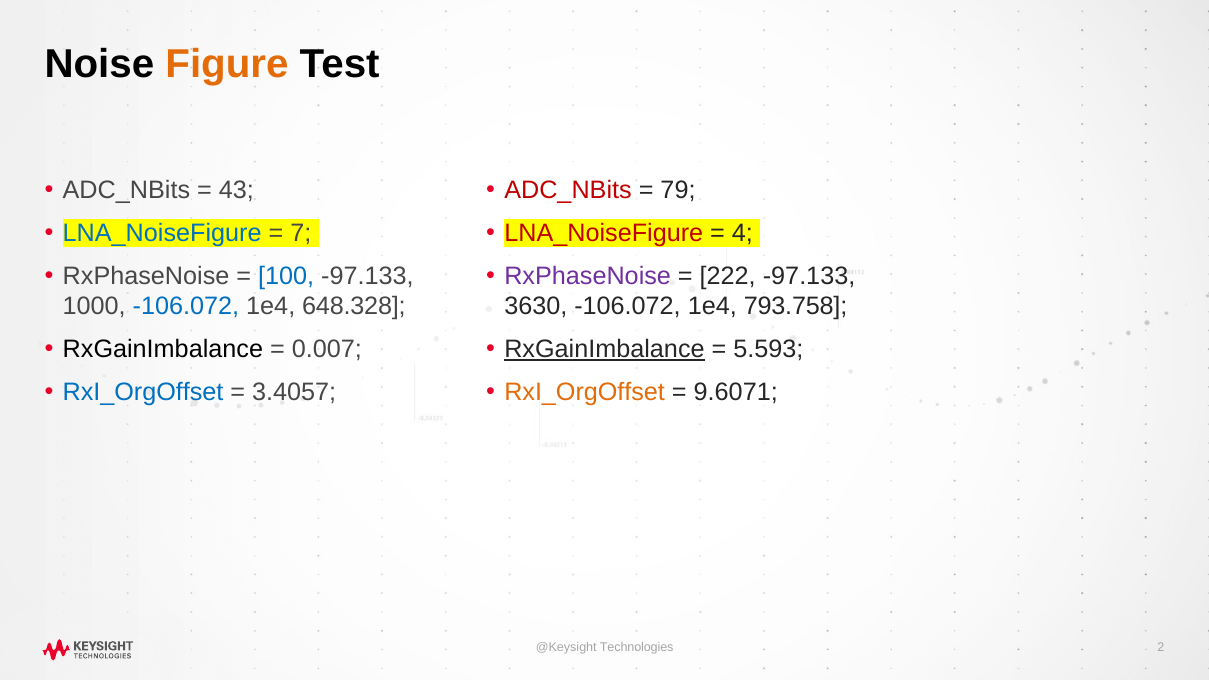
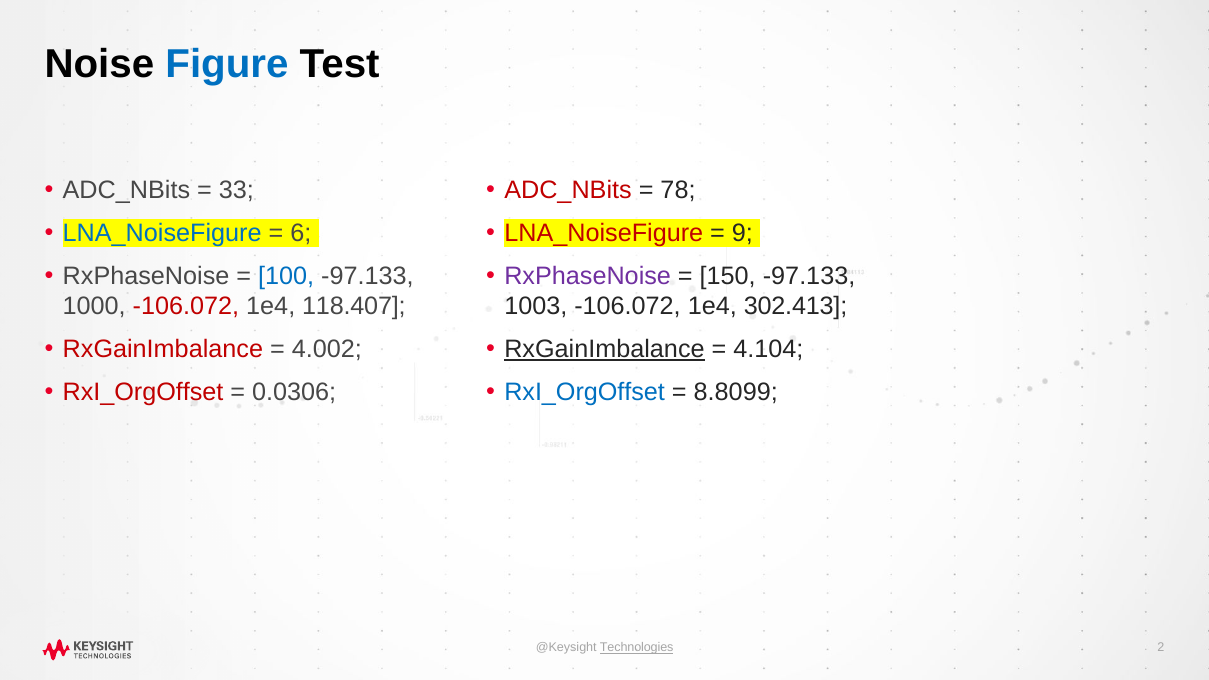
Figure colour: orange -> blue (227, 64)
43: 43 -> 33 (236, 191)
79: 79 -> 78 (678, 191)
7: 7 -> 6 (301, 234)
4: 4 -> 9 (742, 233)
222: 222 -> 150 (728, 276)
3630: 3630 -> 1003 (536, 307)
793.758: 793.758 -> 302.413 (796, 307)
-106.072 colour: blue -> red (186, 307)
648.328: 648.328 -> 118.407 (354, 307)
RxGainImbalance colour: black -> red (163, 349)
0.007: 0.007 -> 4.002 (327, 349)
5.593: 5.593 -> 4.104 (768, 349)
RxI_OrgOffset colour: orange -> blue (585, 392)
9.6071: 9.6071 -> 8.8099 (736, 392)
RxI_OrgOffset colour: blue -> red (143, 392)
3.4057: 3.4057 -> 0.0306 (294, 392)
Technologies underline: none -> present (637, 648)
